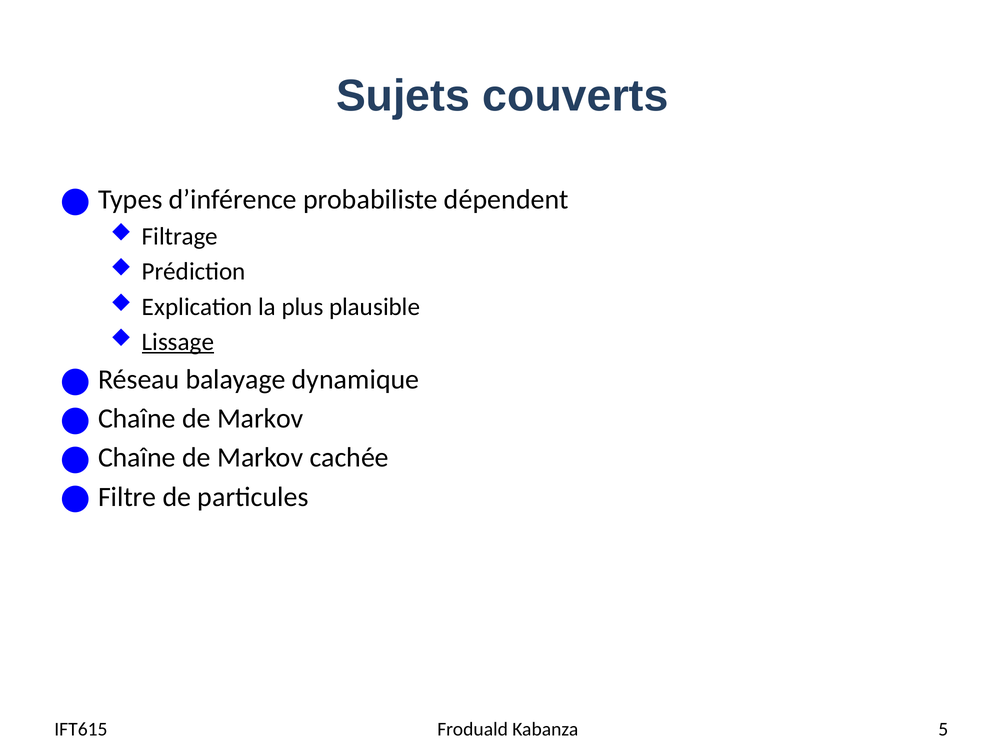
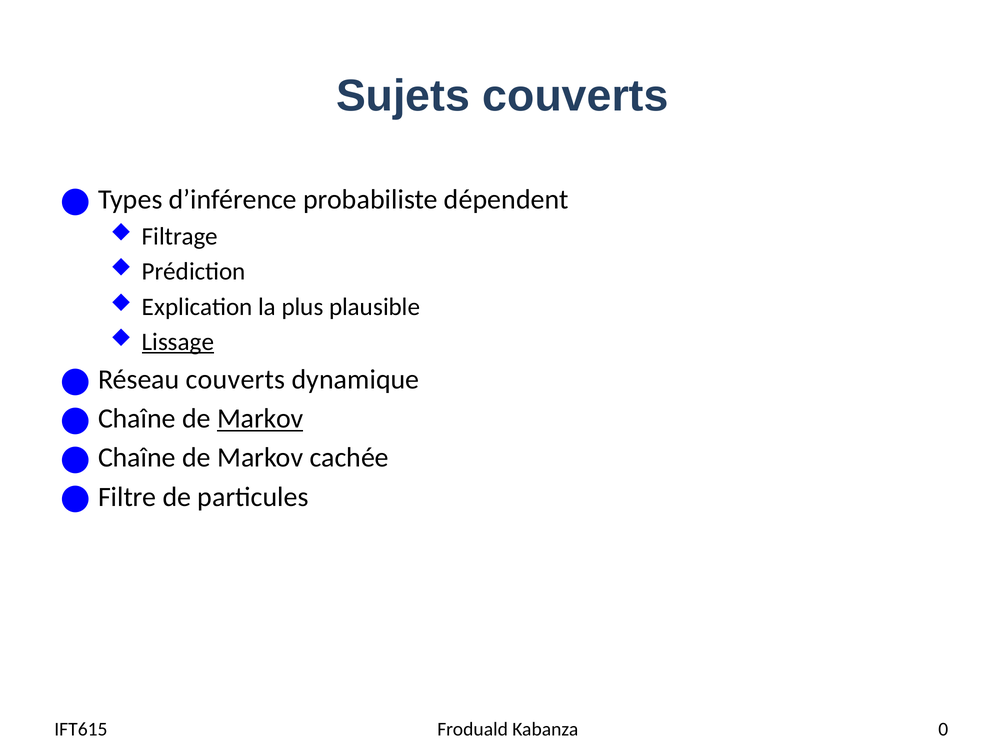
Réseau balayage: balayage -> couverts (235, 379)
Markov underline: none -> present (260, 418)
5: 5 -> 0 (943, 729)
